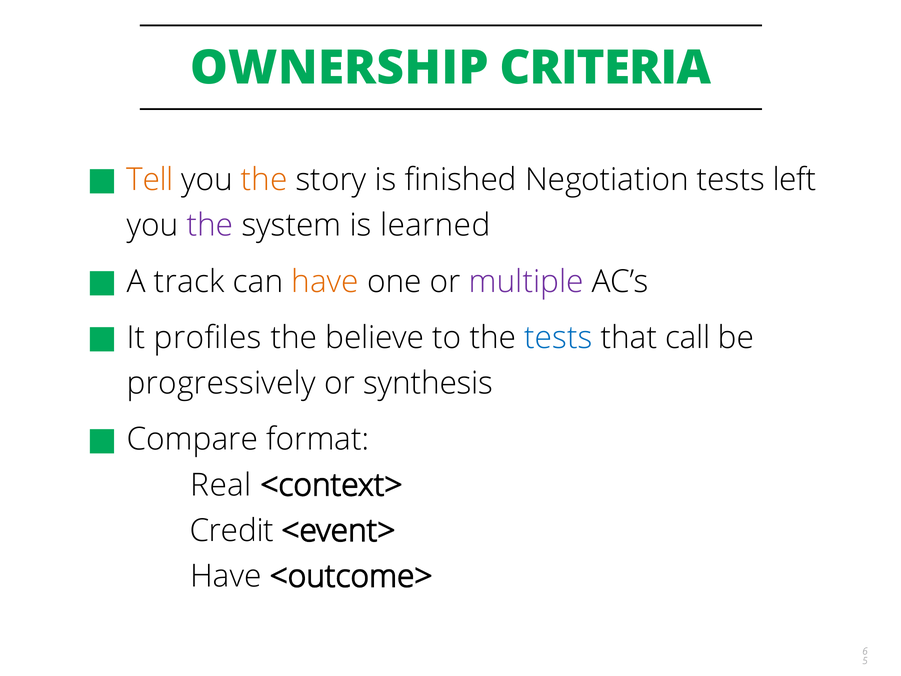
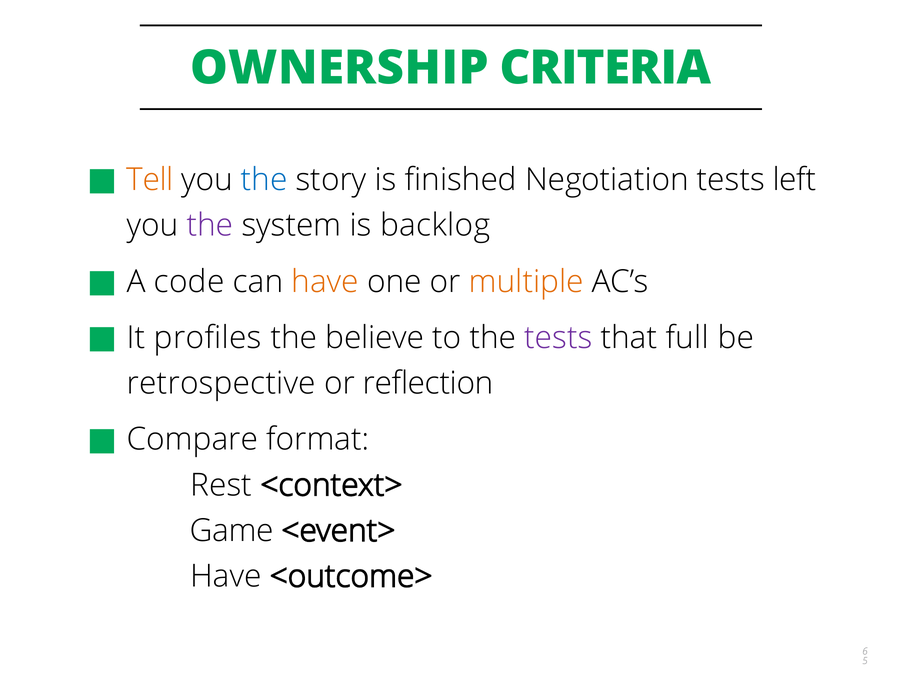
the colour: orange -> blue (264, 180)
learned: learned -> backlog (435, 225)
track: track -> code (189, 281)
multiple colour: purple -> orange (526, 281)
tests colour: blue -> purple (558, 338)
call: call -> full (687, 338)
progressively: progressively -> retrospective (221, 383)
synthesis: synthesis -> reflection (428, 383)
Real: Real -> Rest (221, 485)
Credit: Credit -> Game (232, 531)
